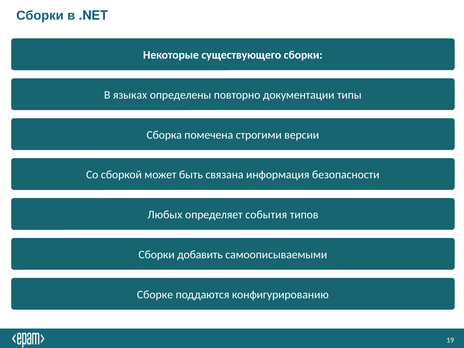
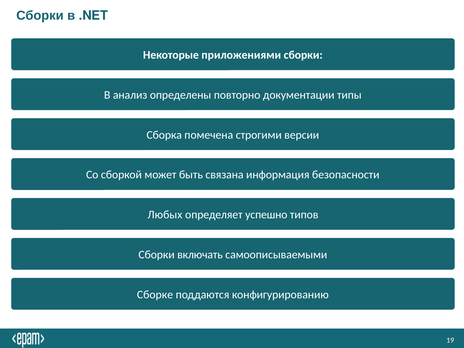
существующего: существующего -> приложениями (241, 55)
языках: языках -> анализ (130, 95)
события: события -> успешно (266, 215)
добавить: добавить -> включать (200, 255)
